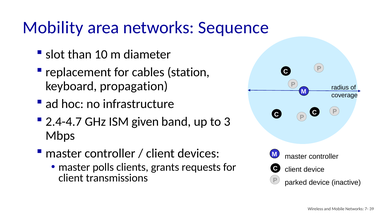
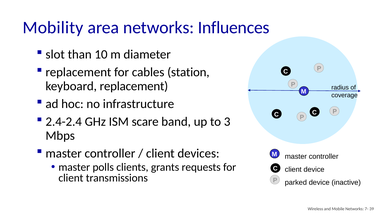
Sequence: Sequence -> Influences (234, 28)
keyboard propagation: propagation -> replacement (134, 86)
2.4-4.7: 2.4-4.7 -> 2.4-2.4 (64, 122)
given: given -> scare (145, 122)
